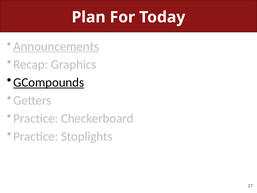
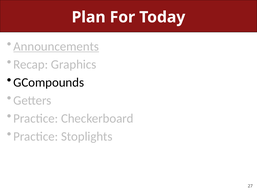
GCompounds underline: present -> none (49, 82)
